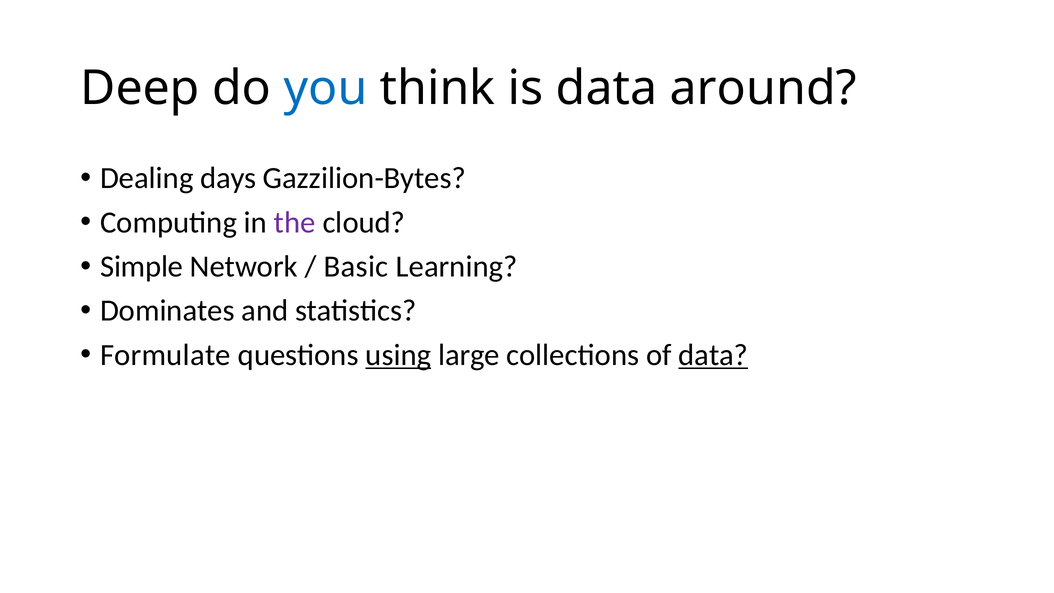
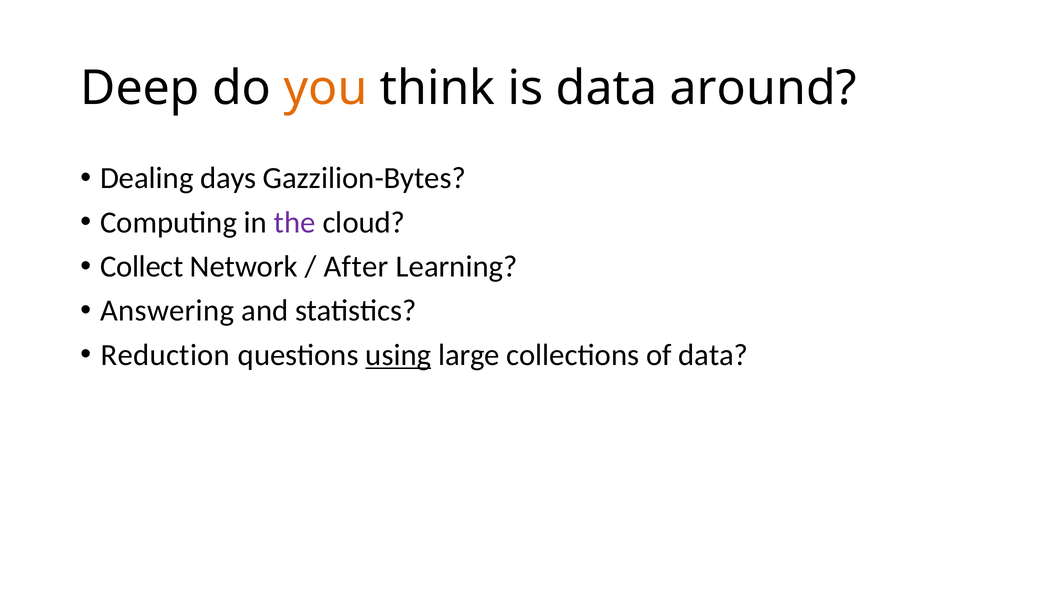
you colour: blue -> orange (326, 89)
Simple: Simple -> Collect (142, 267)
Basic: Basic -> After (356, 267)
Dominates: Dominates -> Answering (167, 311)
Formulate: Formulate -> Reduction (165, 355)
data underline: present -> none (713, 355)
